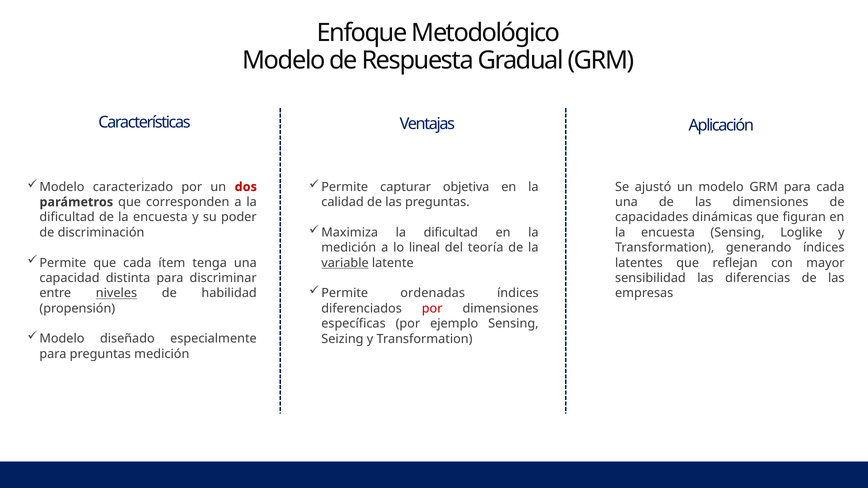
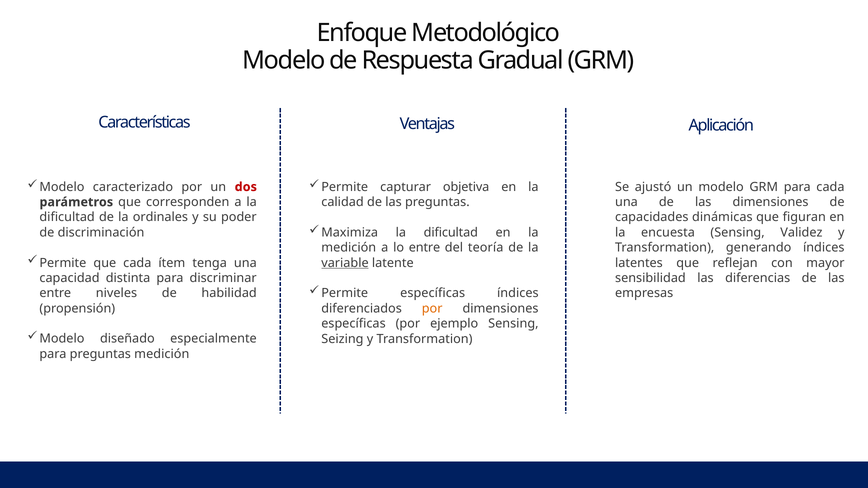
de la encuesta: encuesta -> ordinales (160, 217)
Loglike: Loglike -> Validez (801, 233)
lo lineal: lineal -> entre (425, 248)
Permite ordenadas: ordenadas -> específicas (433, 293)
niveles underline: present -> none (116, 293)
por colour: red -> orange (432, 309)
